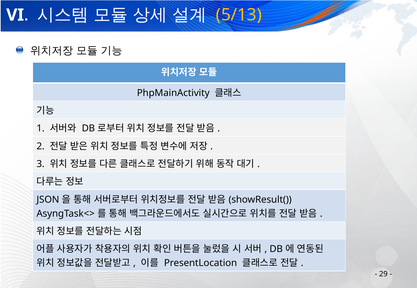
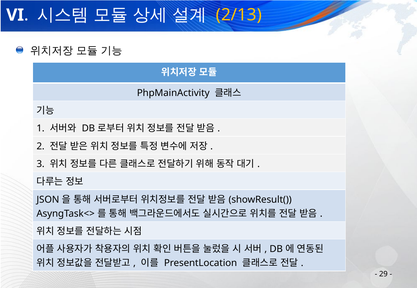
5/13: 5/13 -> 2/13 (239, 15)
